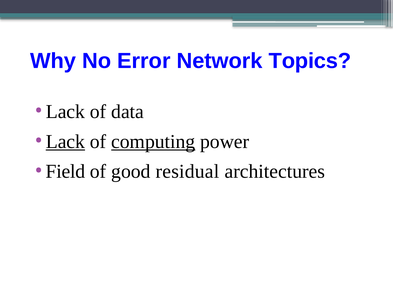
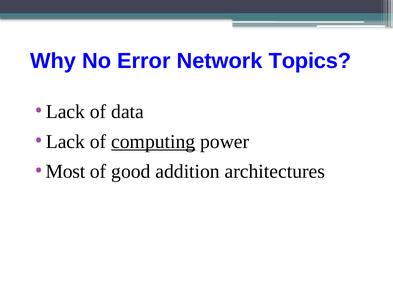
Lack underline: present -> none (65, 141)
Field: Field -> Most (65, 171)
residual: residual -> addition (188, 171)
